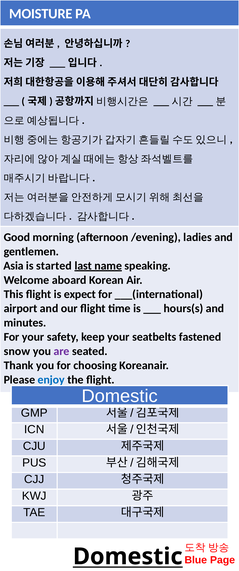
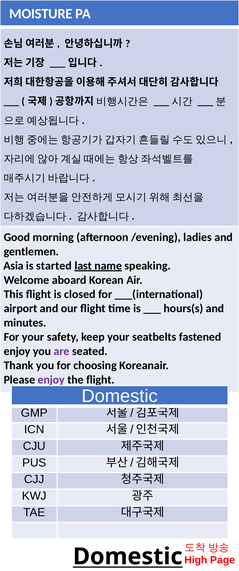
expect: expect -> closed (80, 295)
snow: snow -> enjoy (17, 352)
enjoy colour: blue -> purple (51, 380)
Blue: Blue -> High (196, 561)
